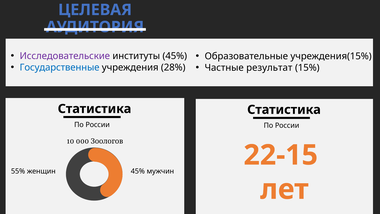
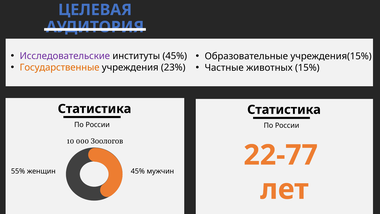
Государственные colour: blue -> orange (60, 67)
28%: 28% -> 23% (173, 67)
результат: результат -> животных (269, 68)
22-15: 22-15 -> 22-77 (281, 155)
